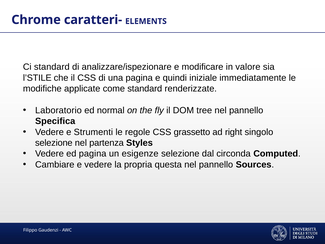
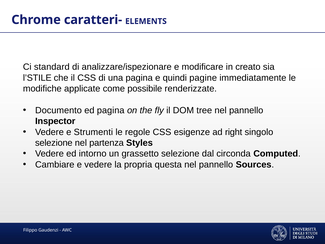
valore: valore -> creato (248, 67)
iniziale: iniziale -> pagine (203, 78)
come standard: standard -> possibile (145, 89)
Laboratorio: Laboratorio -> Documento (58, 110)
ed normal: normal -> pagina (111, 110)
Specifica: Specifica -> Inspector (55, 121)
grassetto: grassetto -> esigenze (192, 132)
ed pagina: pagina -> intorno (93, 154)
esigenze: esigenze -> grassetto (140, 154)
